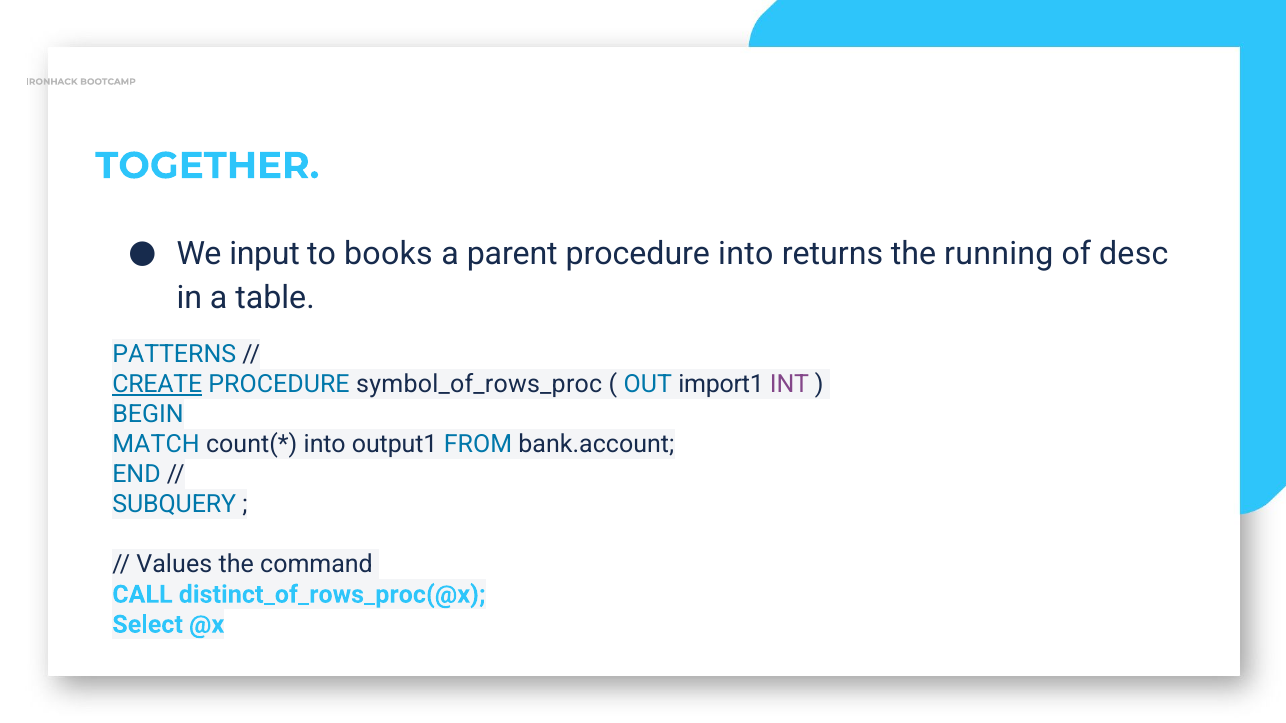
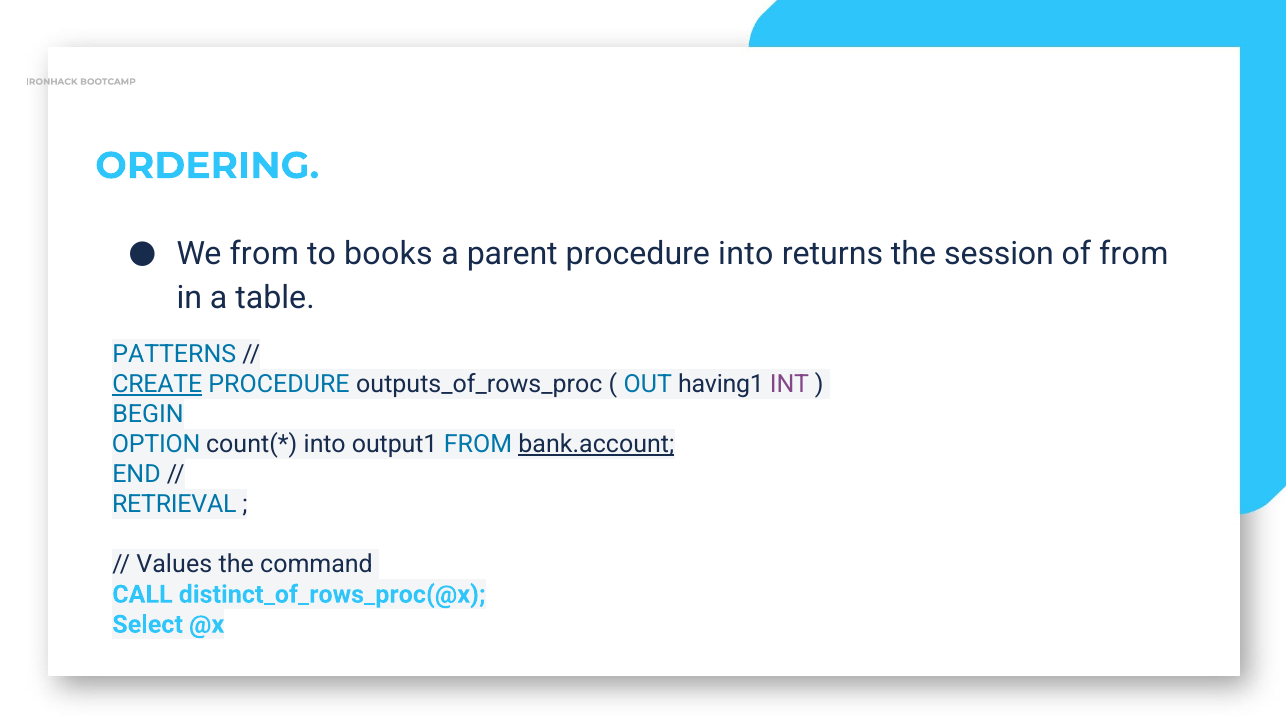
TOGETHER: TOGETHER -> ORDERING (207, 166)
We input: input -> from (264, 254)
running: running -> session (999, 254)
of desc: desc -> from (1134, 254)
symbol_of_rows_proc: symbol_of_rows_proc -> outputs_of_rows_proc (479, 385)
import1: import1 -> having1 (721, 385)
MATCH: MATCH -> OPTION (156, 445)
bank.account underline: none -> present (596, 445)
SUBQUERY: SUBQUERY -> RETRIEVAL (174, 505)
